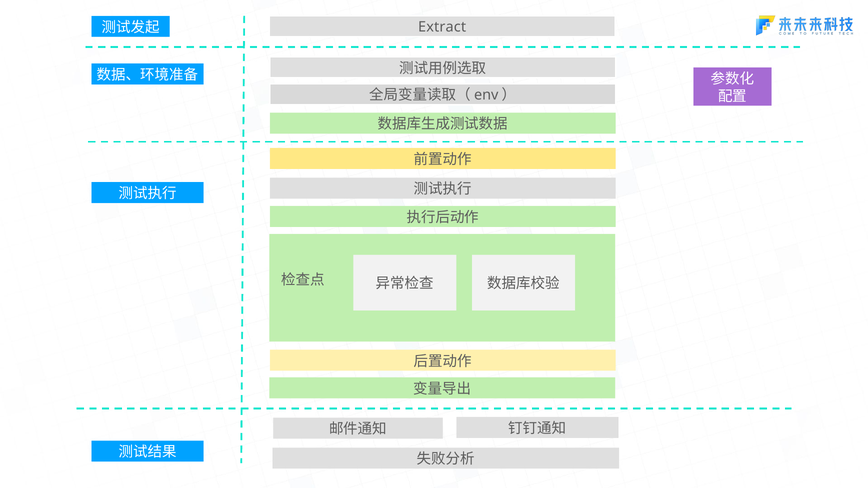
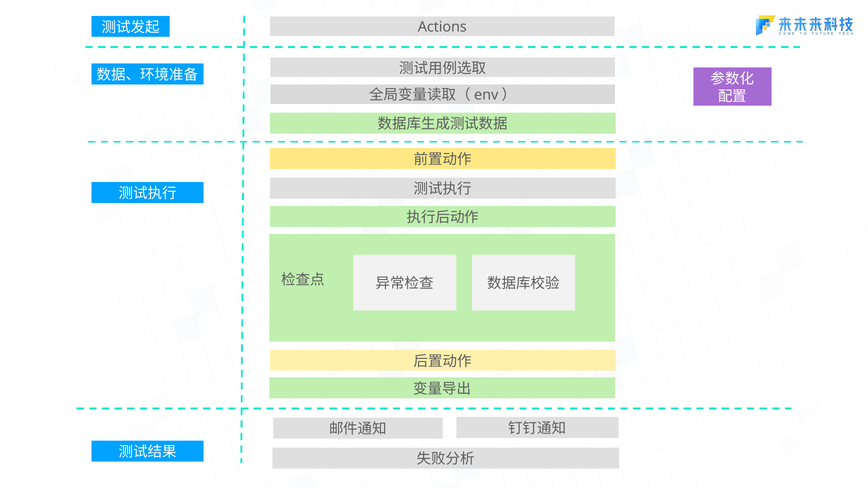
Extract: Extract -> Actions (442, 27)
